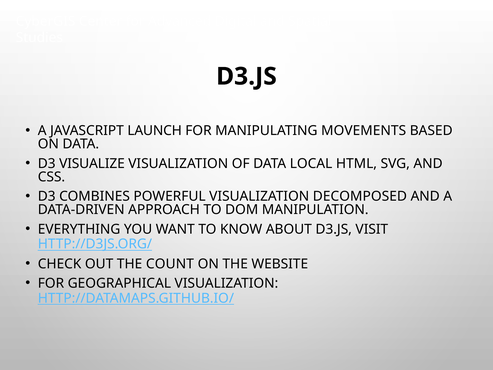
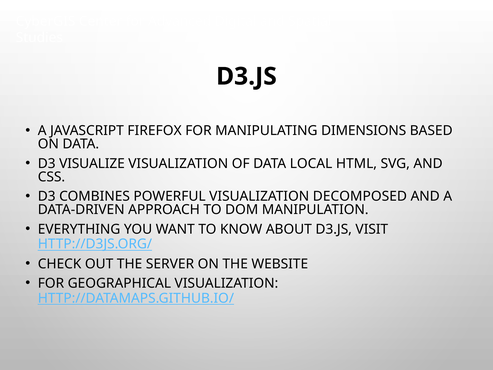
LAUNCH: LAUNCH -> FIREFOX (155, 131)
MOVEMENTS: MOVEMENTS -> DIMENSIONS (364, 131)
COUNT: COUNT -> SERVER (170, 264)
